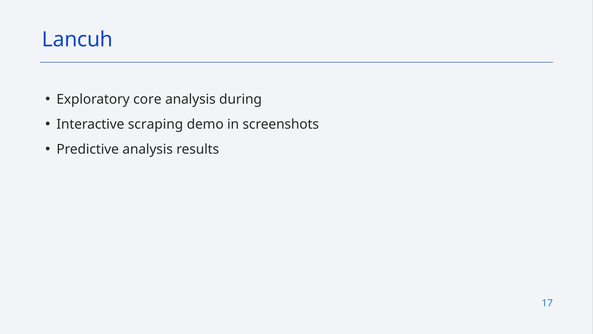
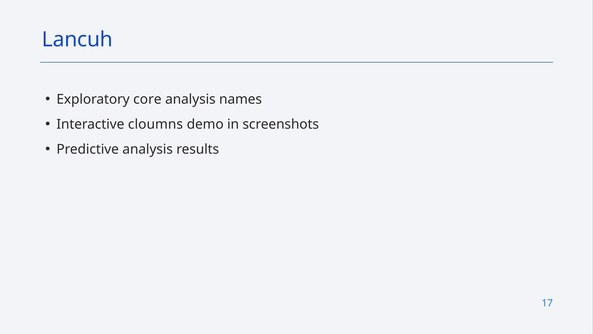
during: during -> names (241, 99)
scraping: scraping -> cloumns (155, 124)
